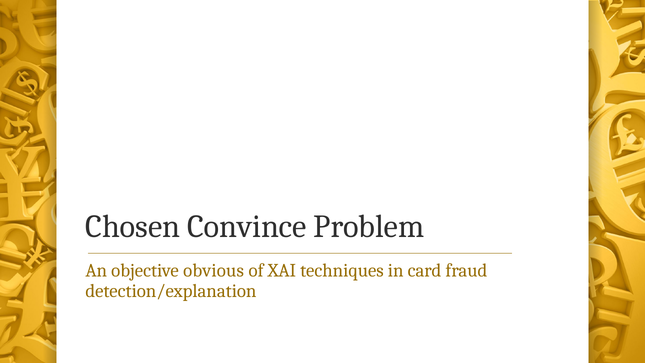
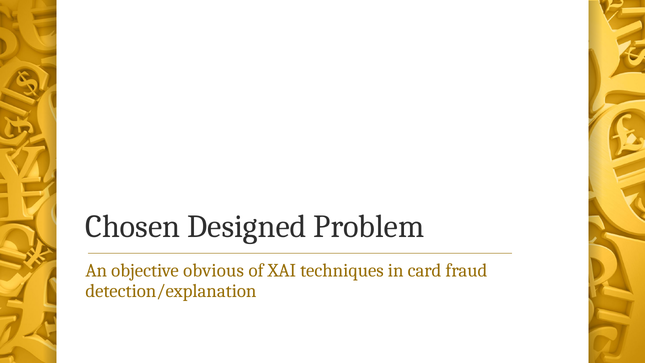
Convince: Convince -> Designed (247, 227)
